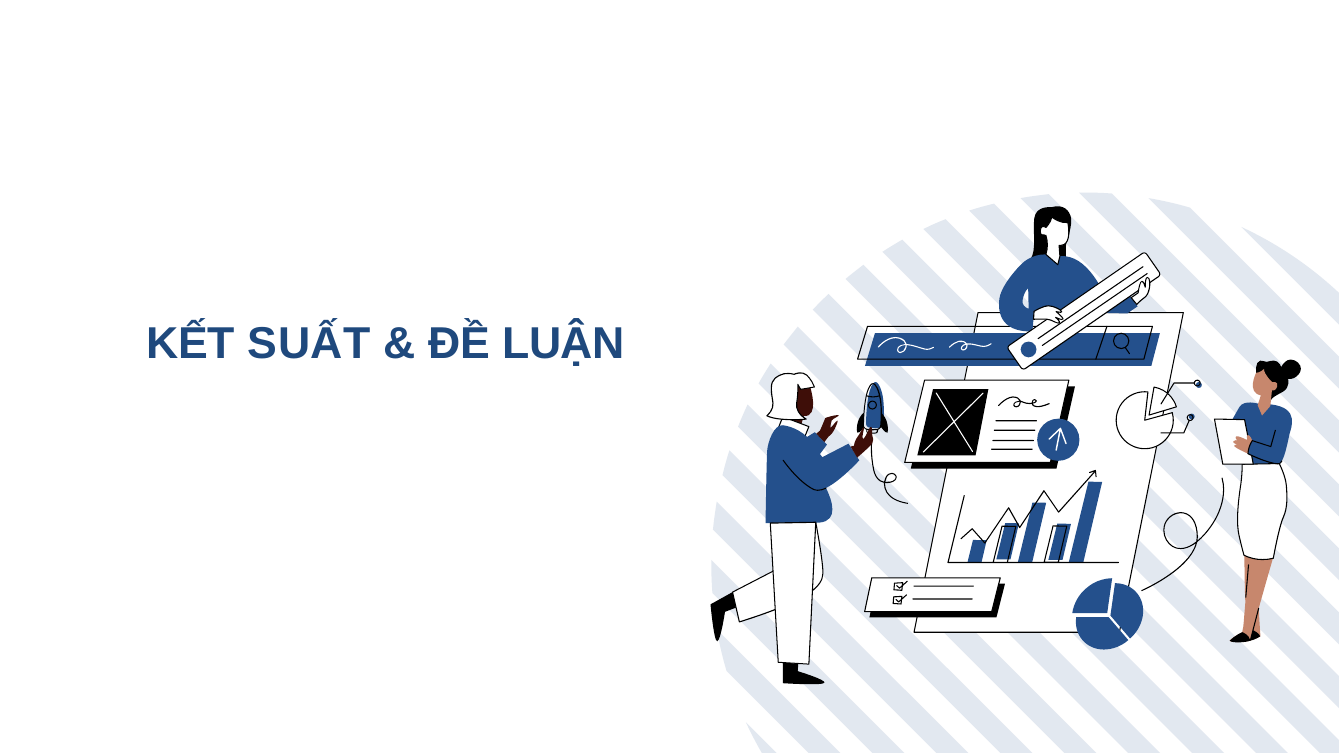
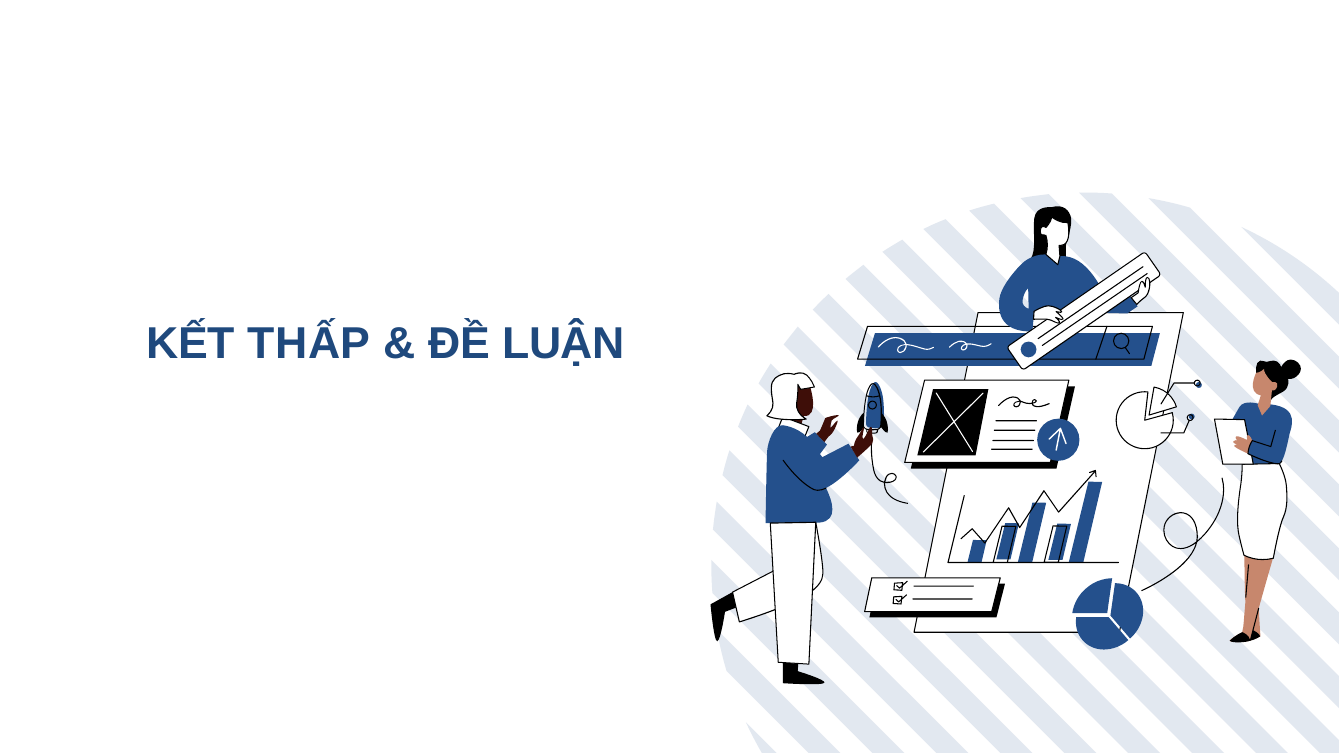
SUẤT: SUẤT -> THẤP (309, 344)
